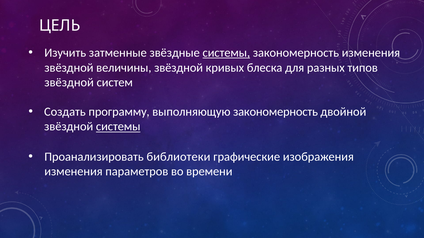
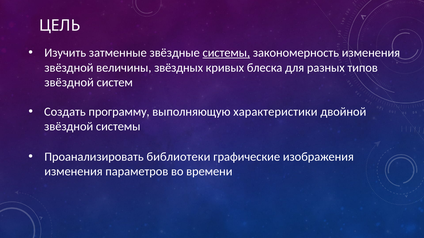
величины звёздной: звёздной -> звёздных (179, 68)
выполняющую закономерность: закономерность -> характеристики (275, 112)
системы underline: present -> none (118, 127)
